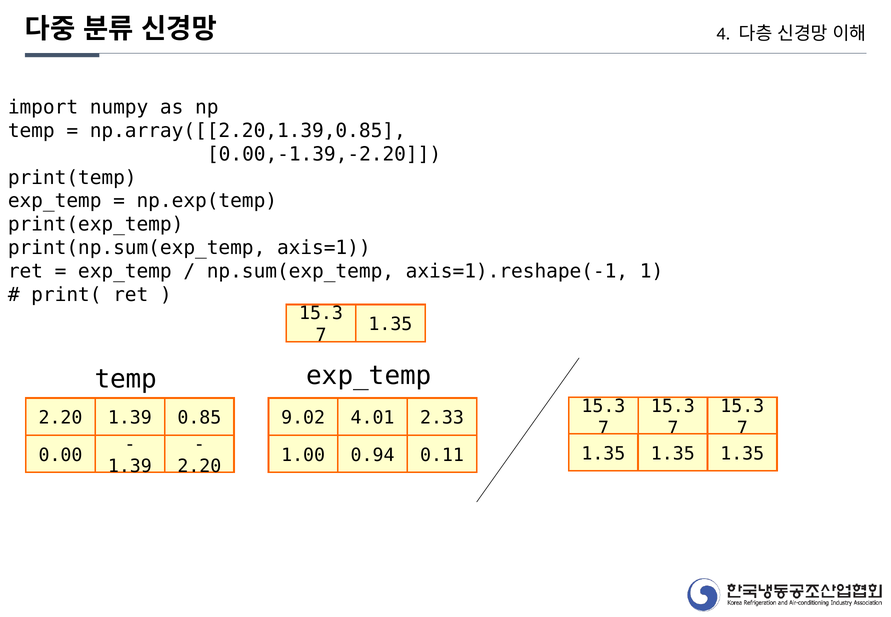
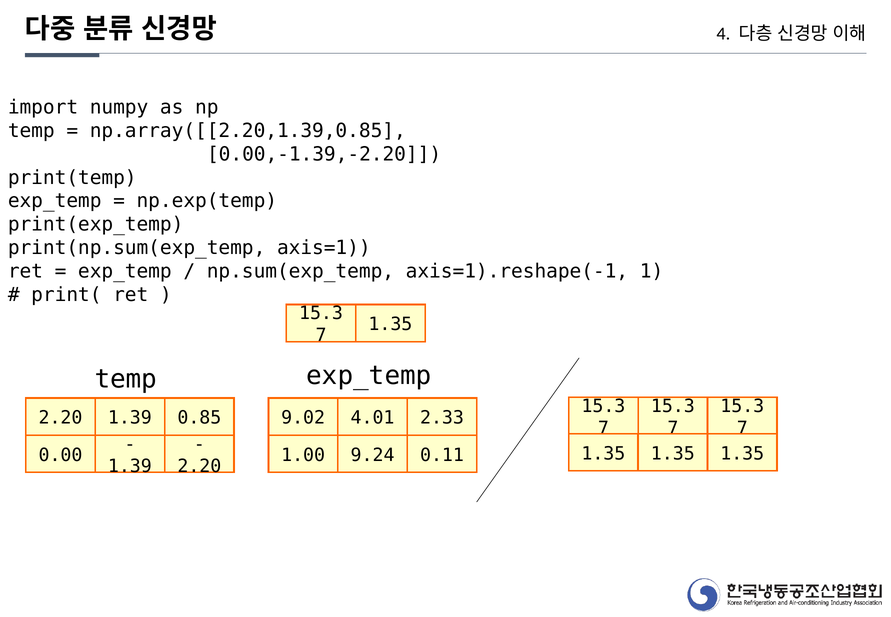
0.94: 0.94 -> 9.24 (373, 455)
